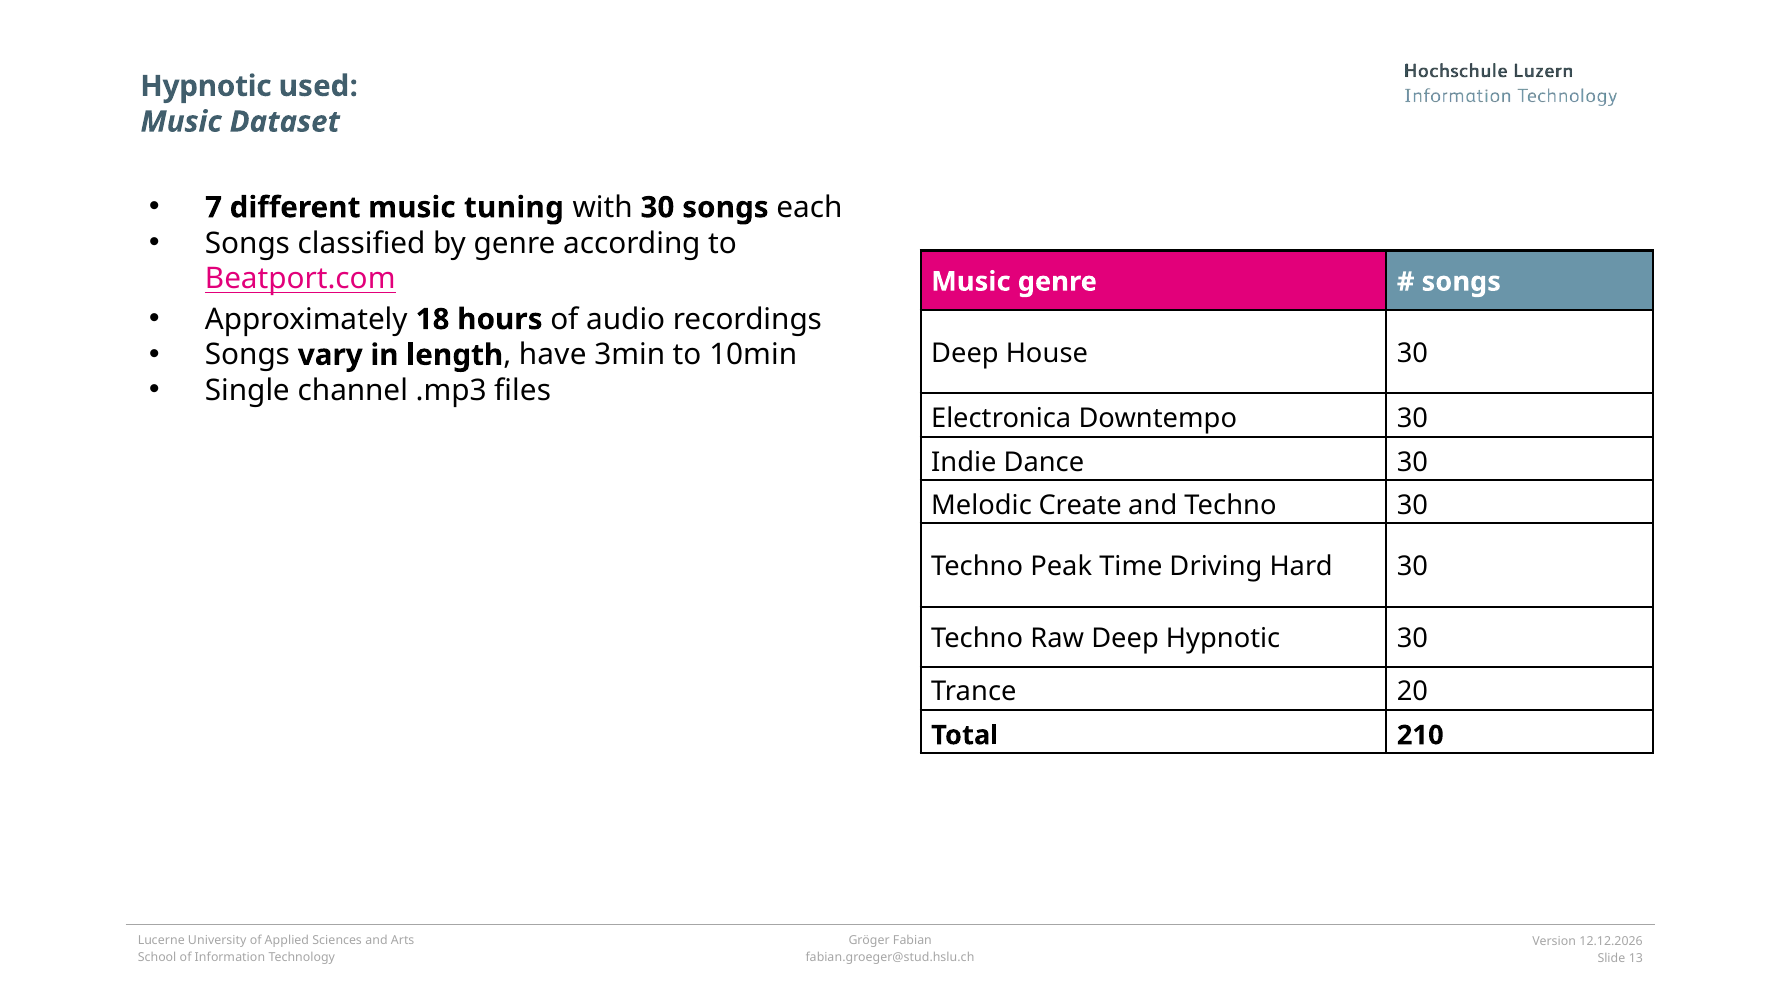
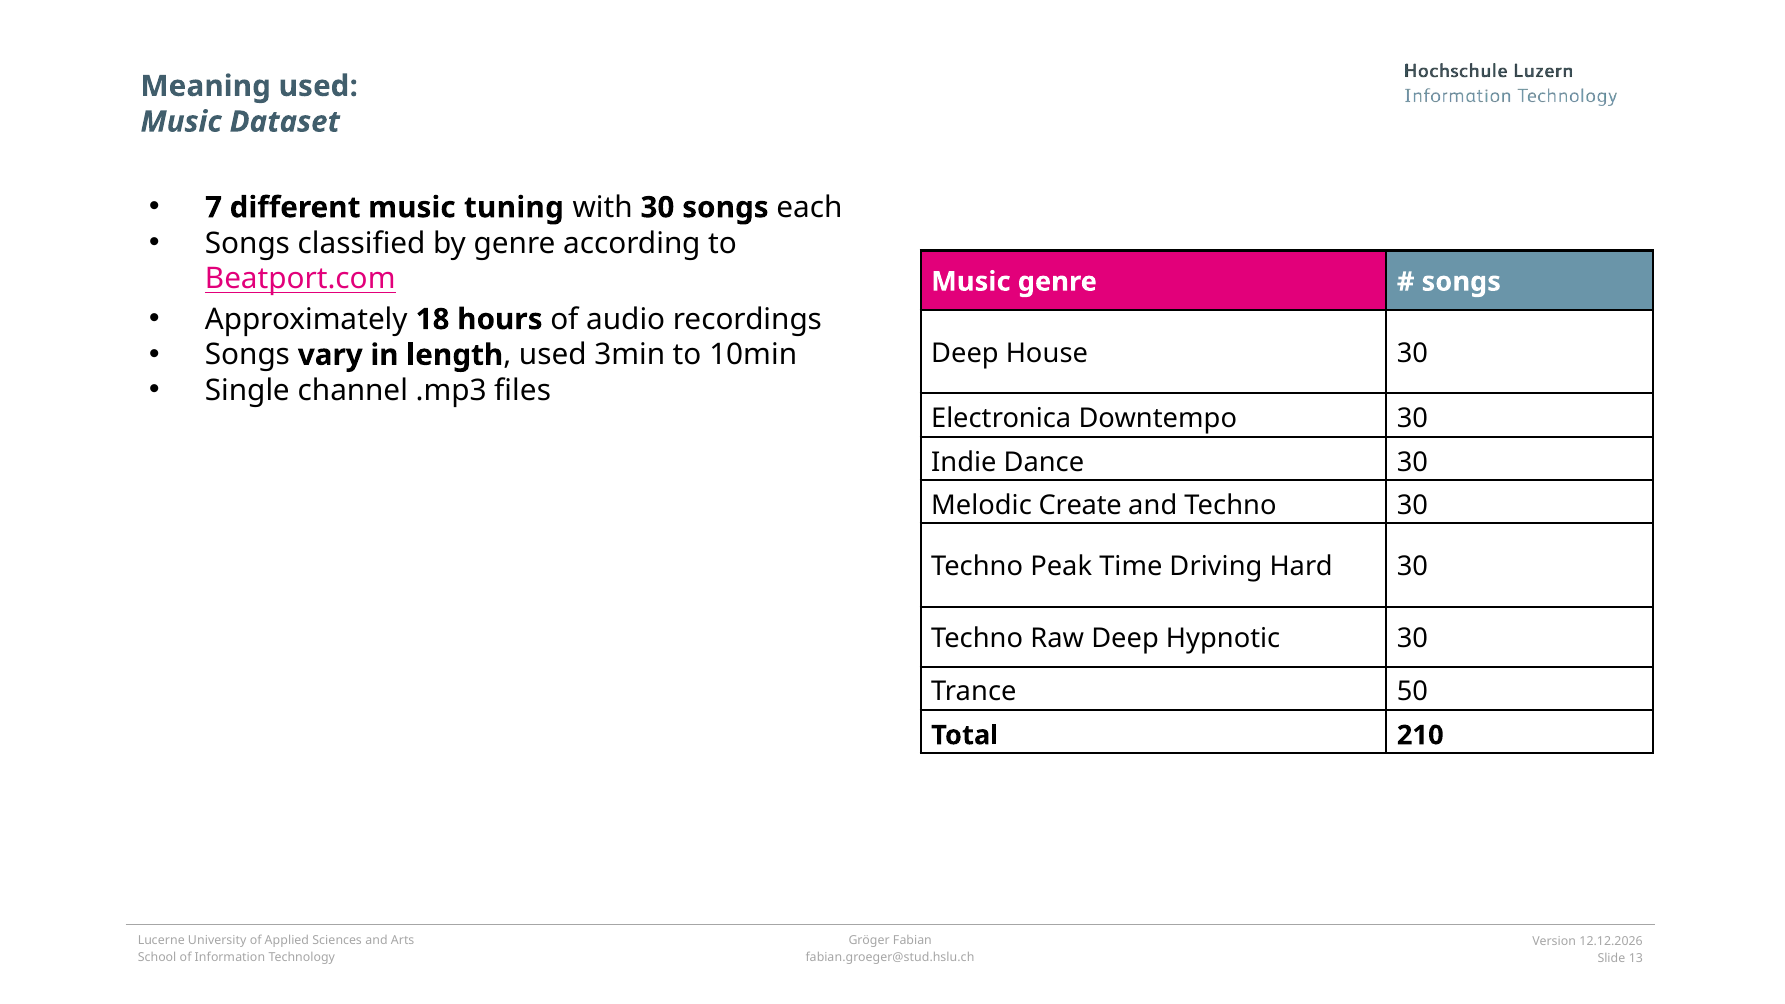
Hypnotic: Hypnotic -> Meaning (206, 86)
length have: have -> used (553, 355)
20: 20 -> 50 (1412, 692)
